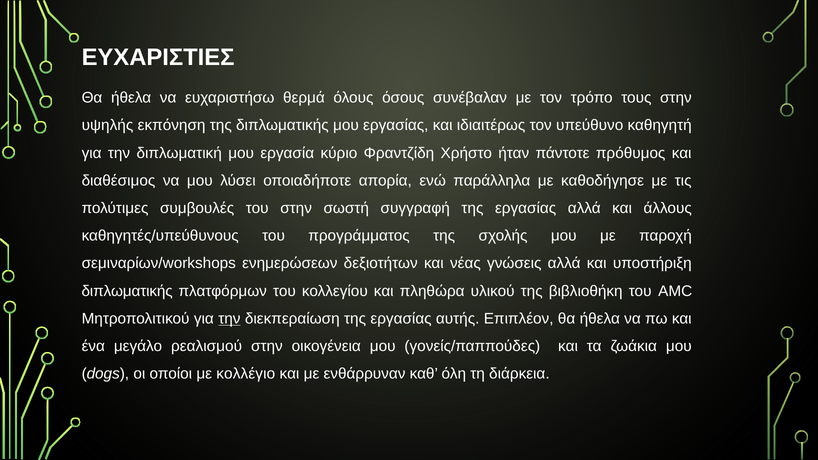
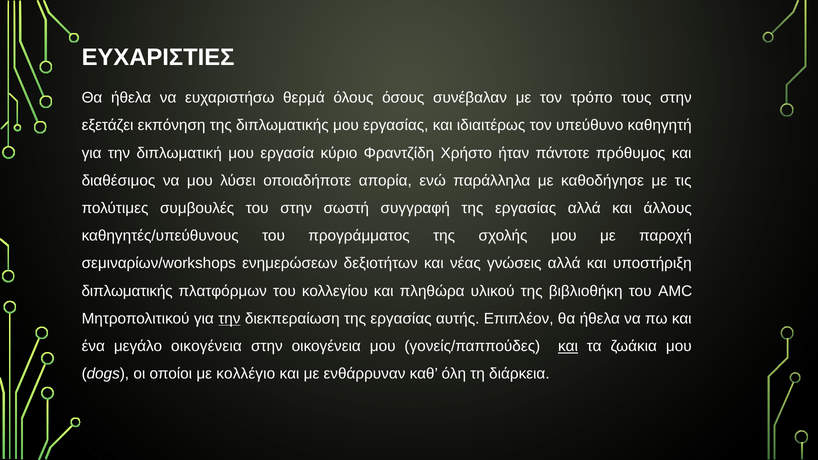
υψηλής: υψηλής -> εξετάζει (108, 125)
μεγάλο ρεαλισμού: ρεαλισμού -> οικογένεια (206, 346)
και underline: none -> present (568, 346)
